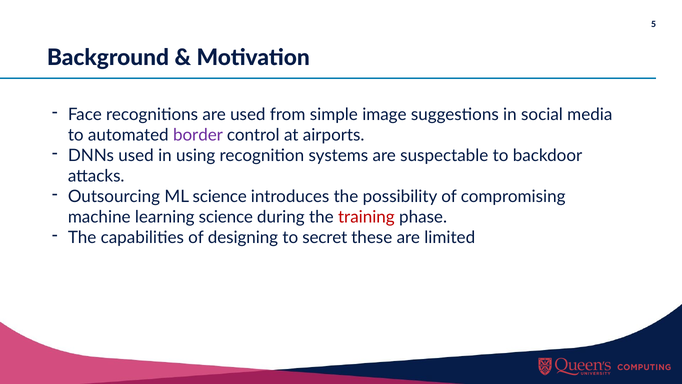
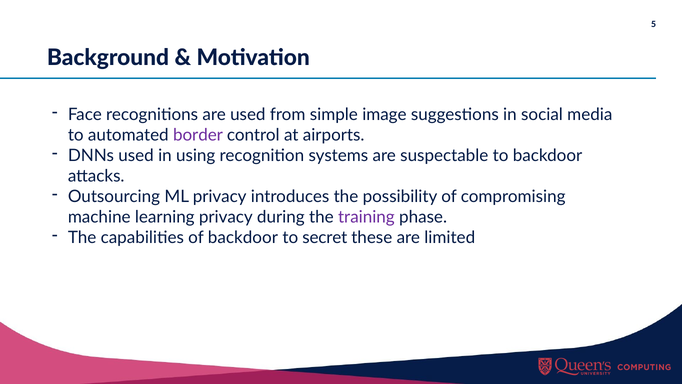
ML science: science -> privacy (220, 197)
learning science: science -> privacy (226, 217)
training colour: red -> purple (366, 217)
of designing: designing -> backdoor (243, 237)
